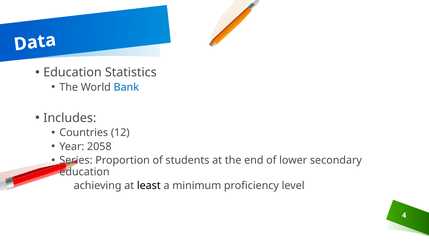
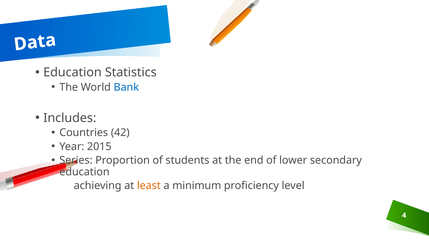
12: 12 -> 42 (120, 133)
2058: 2058 -> 2015 (99, 147)
least colour: black -> orange (149, 186)
